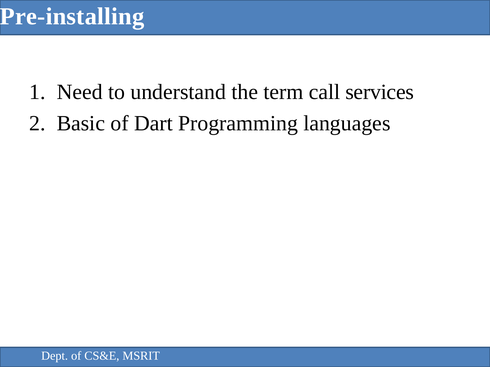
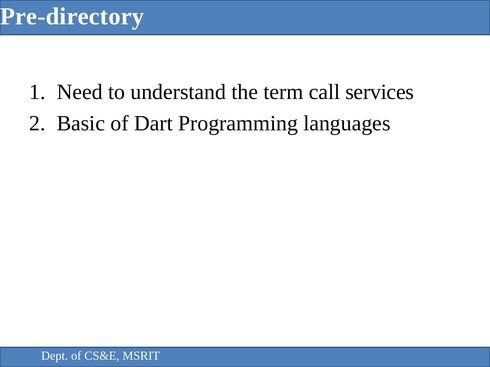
Pre-installing: Pre-installing -> Pre-directory (72, 16)
